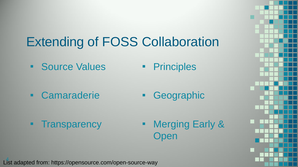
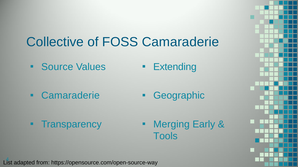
Extending: Extending -> Collective (55, 42)
FOSS Collaboration: Collaboration -> Camaraderie (181, 42)
Principles: Principles -> Extending (175, 67)
Open: Open -> Tools (165, 137)
